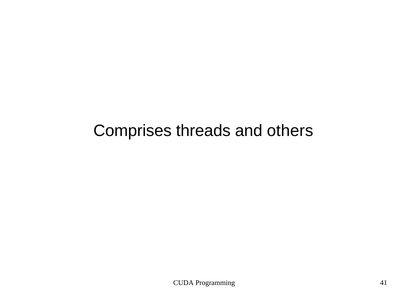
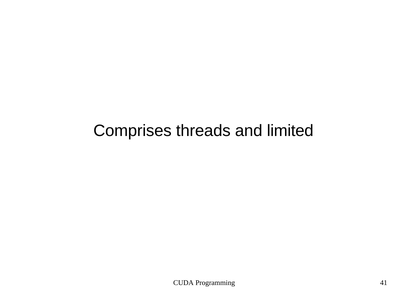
others: others -> limited (290, 131)
